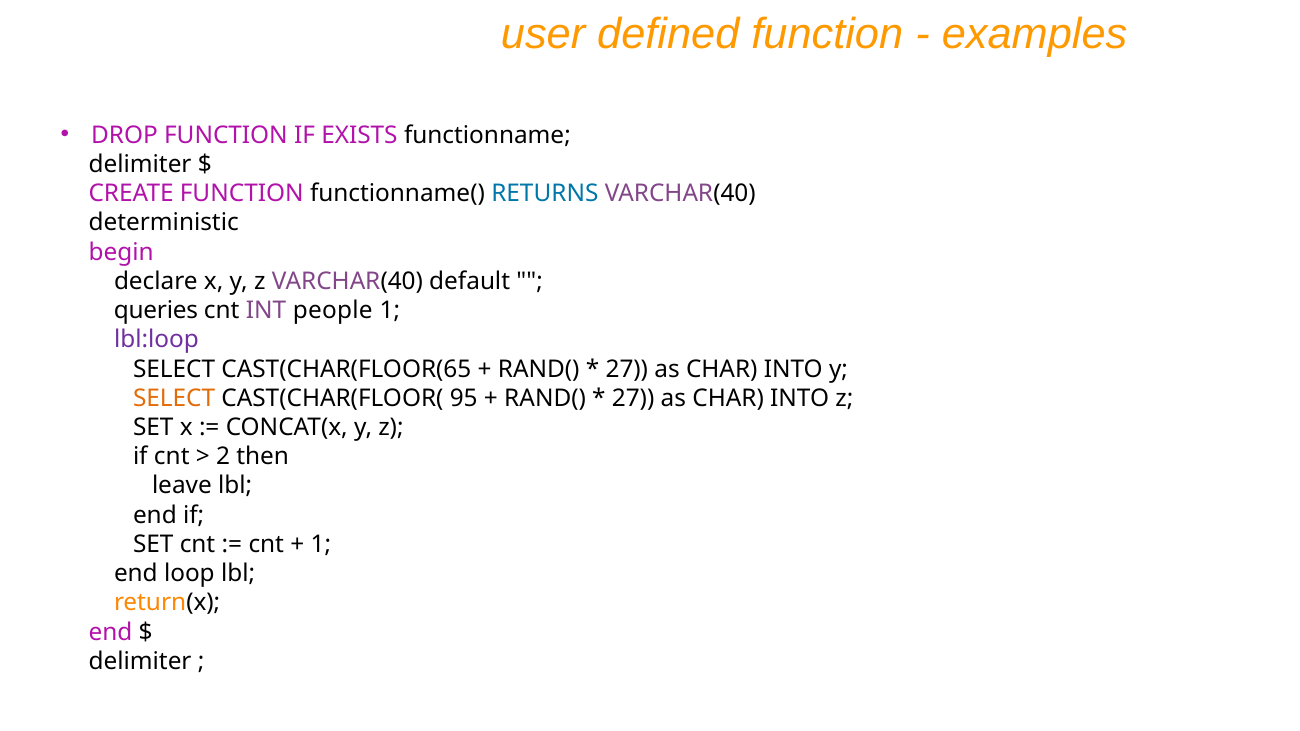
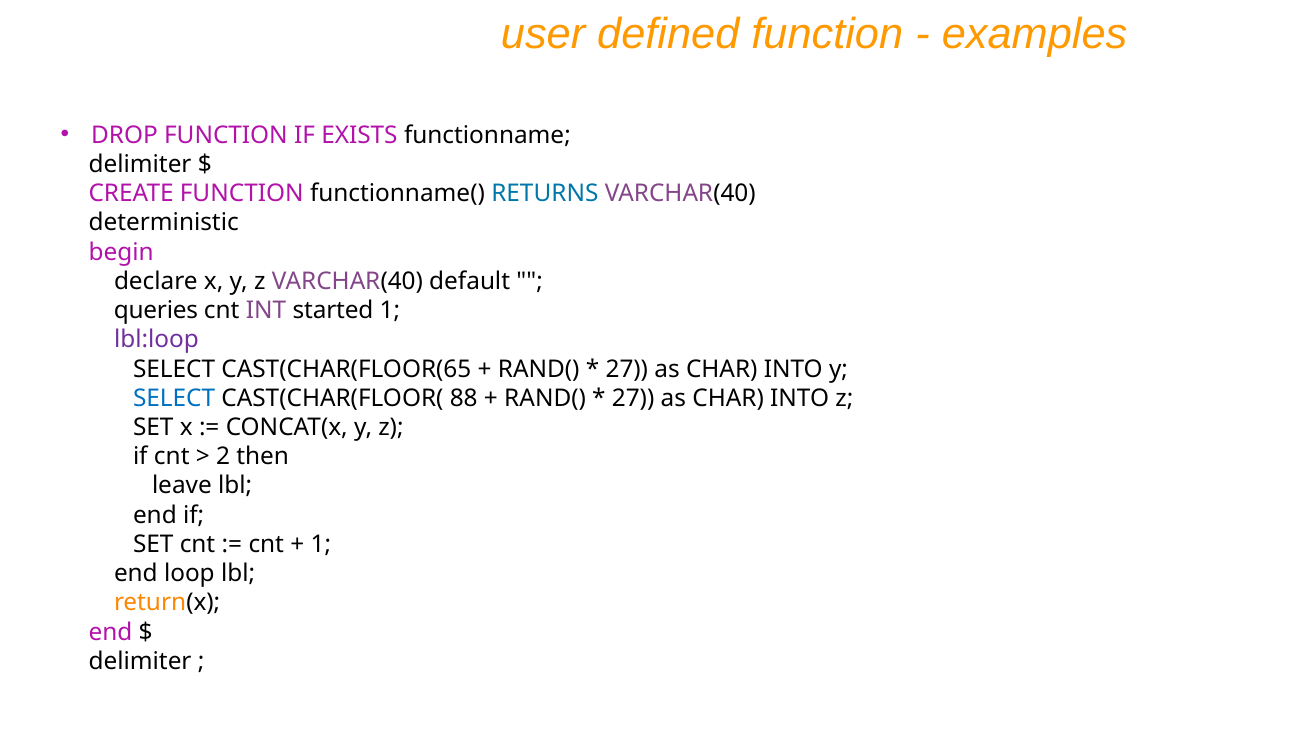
people: people -> started (333, 311)
SELECT colour: orange -> blue (174, 398)
95: 95 -> 88 (464, 398)
